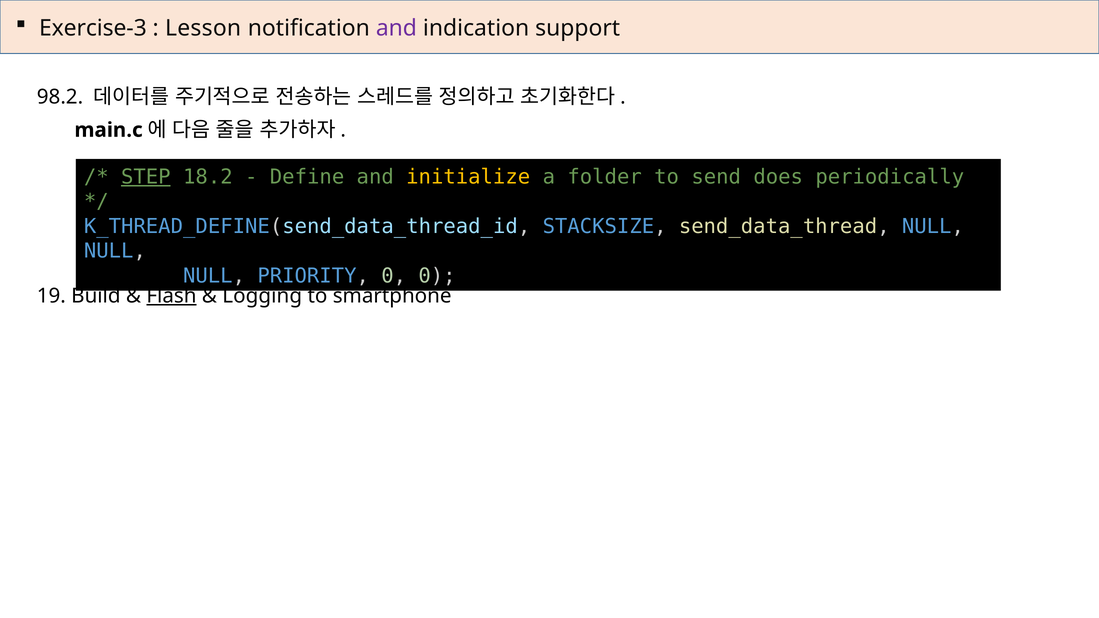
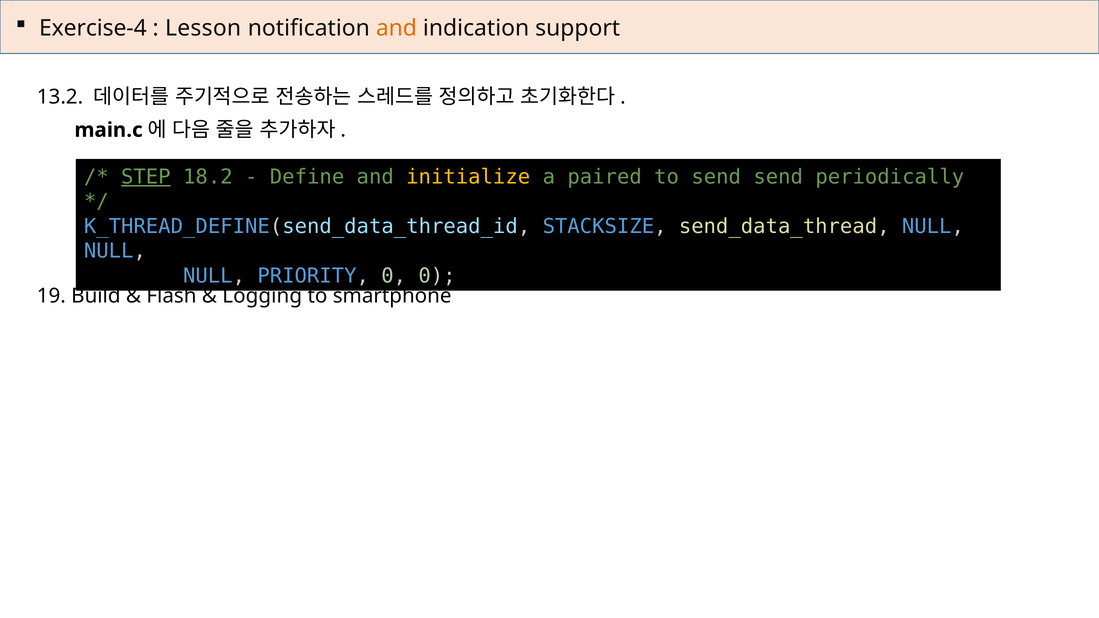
Exercise-3: Exercise-3 -> Exercise-4 (93, 28)
and colour: purple -> orange (396, 28)
98.2: 98.2 -> 13.2 (60, 97)
folder: folder -> paired (605, 177)
send does: does -> send (778, 177)
Flash underline: present -> none (171, 296)
